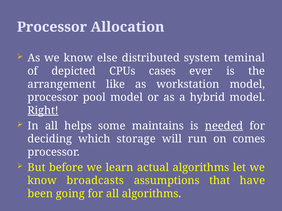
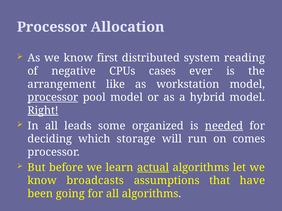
else: else -> first (107, 58)
teminal: teminal -> reading (245, 58)
depicted: depicted -> negative (74, 71)
processor underline: none -> present (53, 98)
helps: helps -> leads (78, 126)
maintains: maintains -> organized (158, 126)
actual underline: none -> present (153, 168)
